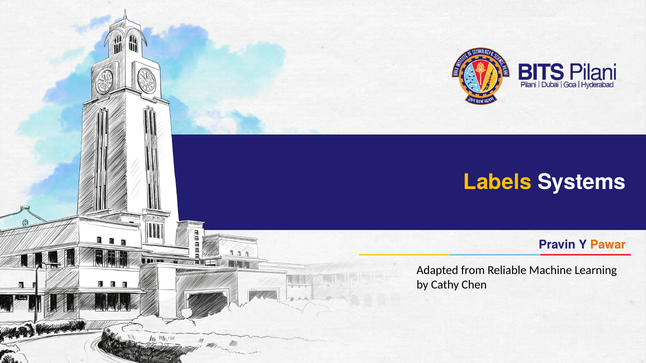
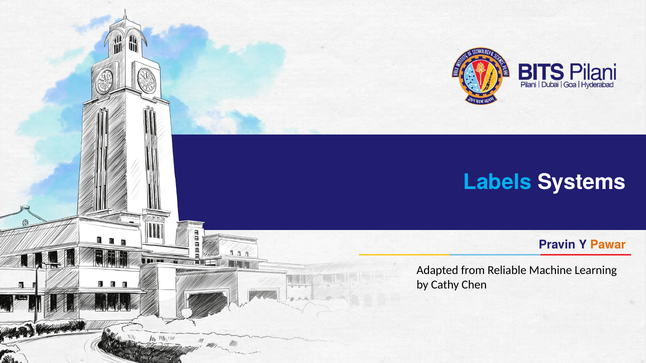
Labels colour: yellow -> light blue (497, 182)
